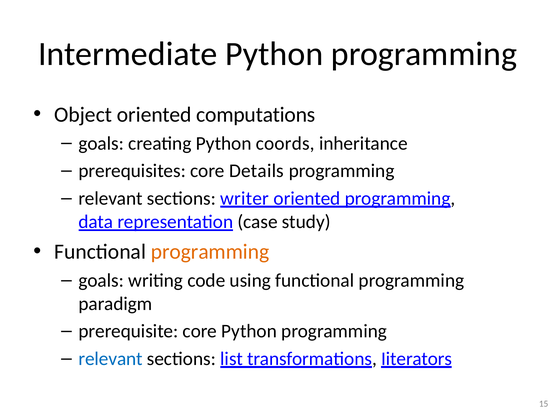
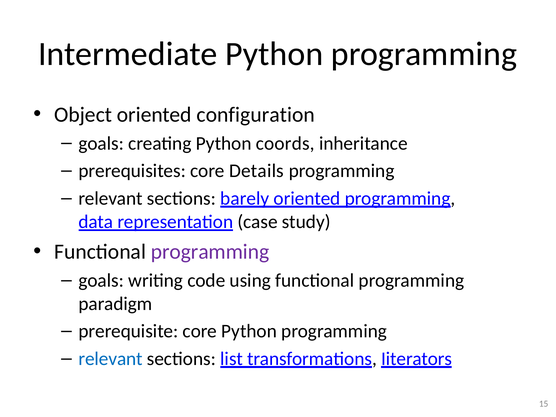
computations: computations -> configuration (256, 115)
writer: writer -> barely (245, 198)
programming colour: orange -> purple (210, 252)
